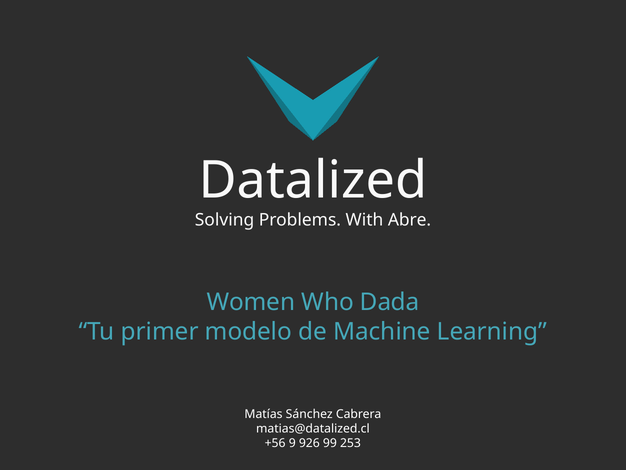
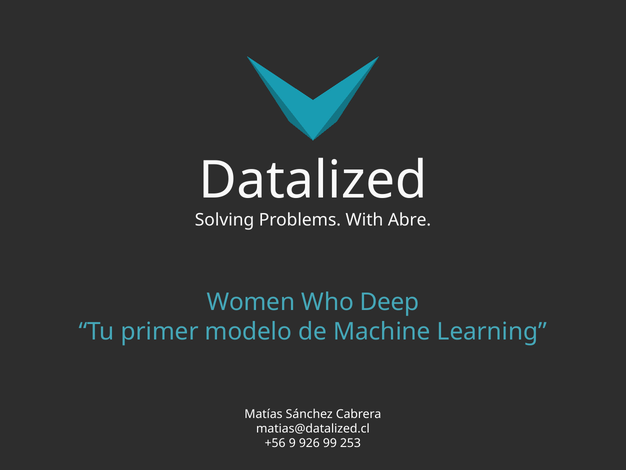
Dada: Dada -> Deep (390, 302)
